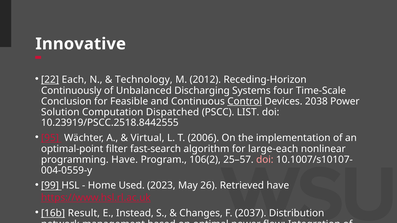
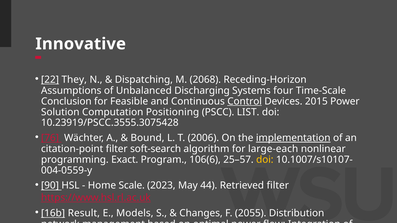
Each: Each -> They (74, 80)
Technology: Technology -> Dispatching (144, 80)
2012: 2012 -> 2068 (205, 80)
Continuously: Continuously -> Assumptions (71, 91)
2038: 2038 -> 2015 (316, 101)
Dispatched: Dispatched -> Positioning (173, 112)
10.23919/PSCC.2518.8442555: 10.23919/PSCC.2518.8442555 -> 10.23919/PSCC.3555.3075428 (110, 123)
95: 95 -> 76 (50, 138)
Virtual: Virtual -> Bound (148, 138)
implementation underline: none -> present (293, 138)
optimal-point: optimal-point -> citation-point (72, 149)
fast-search: fast-search -> soft-search (156, 149)
programming Have: Have -> Exact (125, 160)
106(2: 106(2 -> 106(6 (205, 160)
doi colour: pink -> yellow (265, 160)
99: 99 -> 90 (50, 186)
Used: Used -> Scale (132, 186)
26: 26 -> 44 (209, 186)
Retrieved have: have -> filter (278, 186)
Instead: Instead -> Models (135, 213)
2037: 2037 -> 2055 (251, 213)
